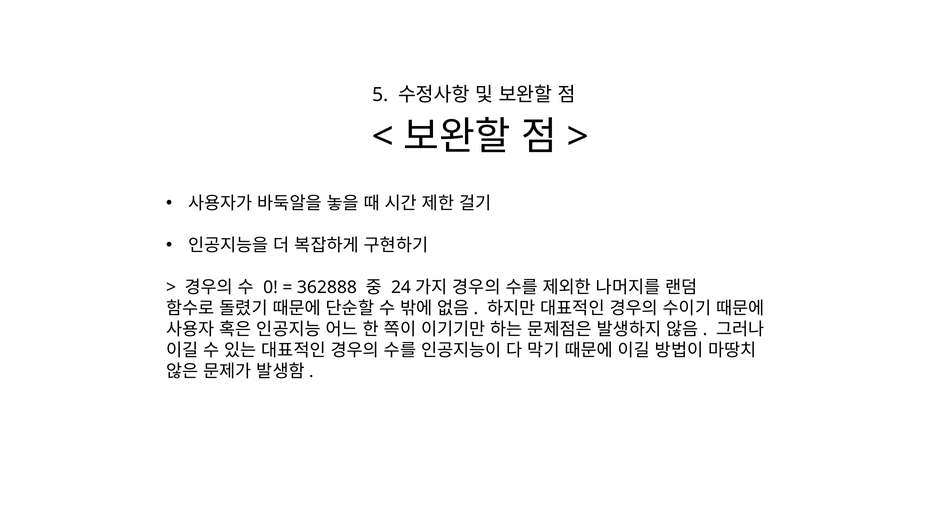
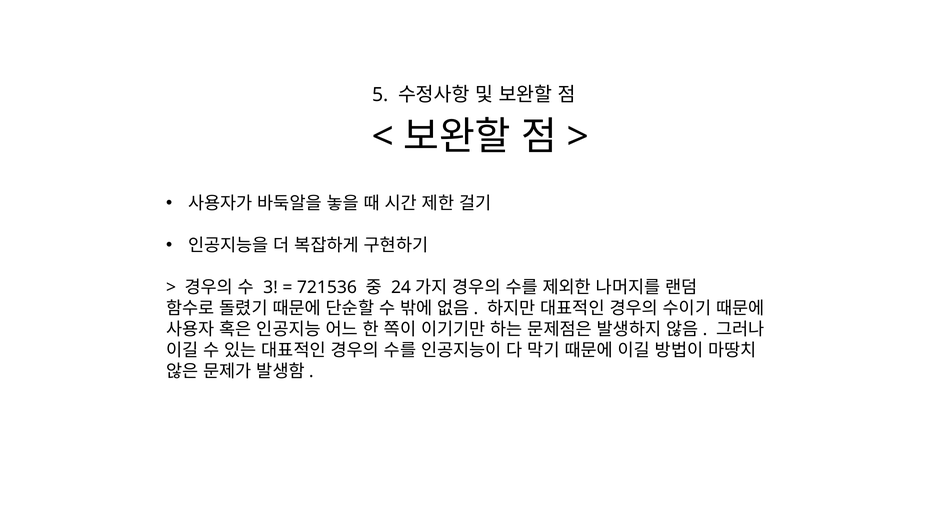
0: 0 -> 3 (271, 287)
362888: 362888 -> 721536 (327, 287)
